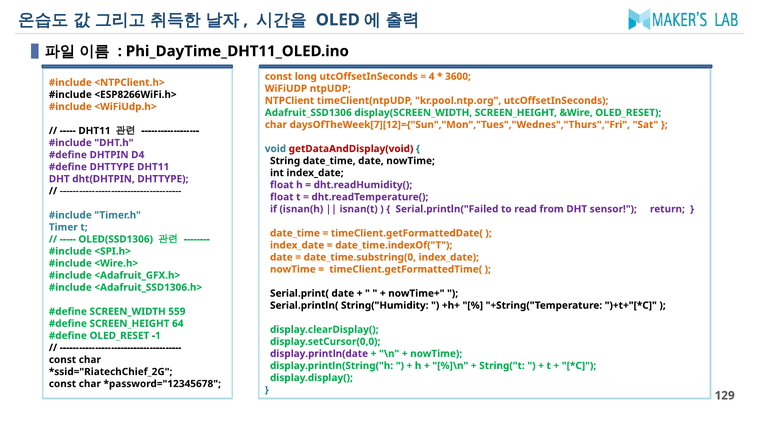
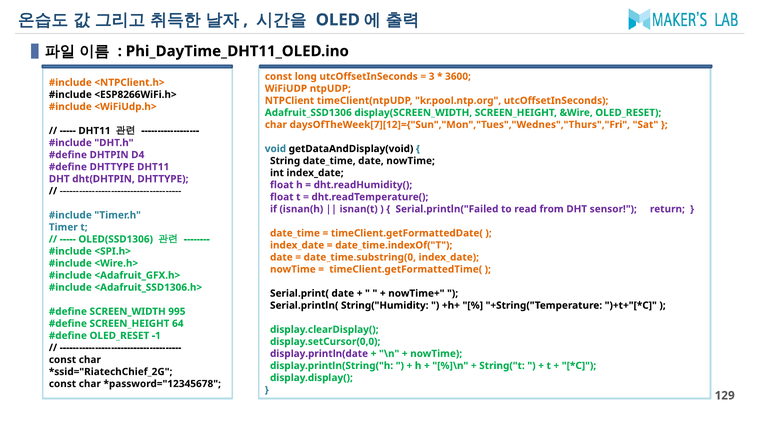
4: 4 -> 3 (432, 76)
getDataAndDisplay(void colour: red -> black (351, 149)
559: 559 -> 995 (177, 311)
